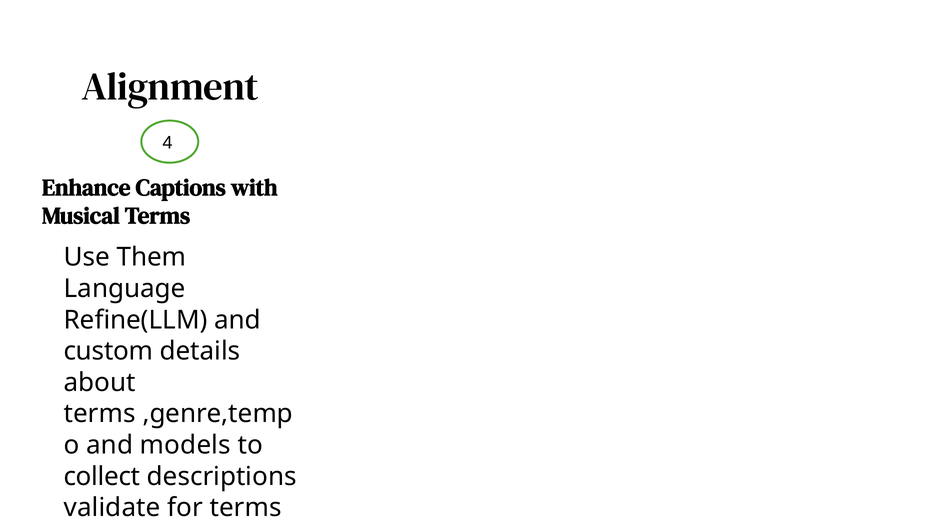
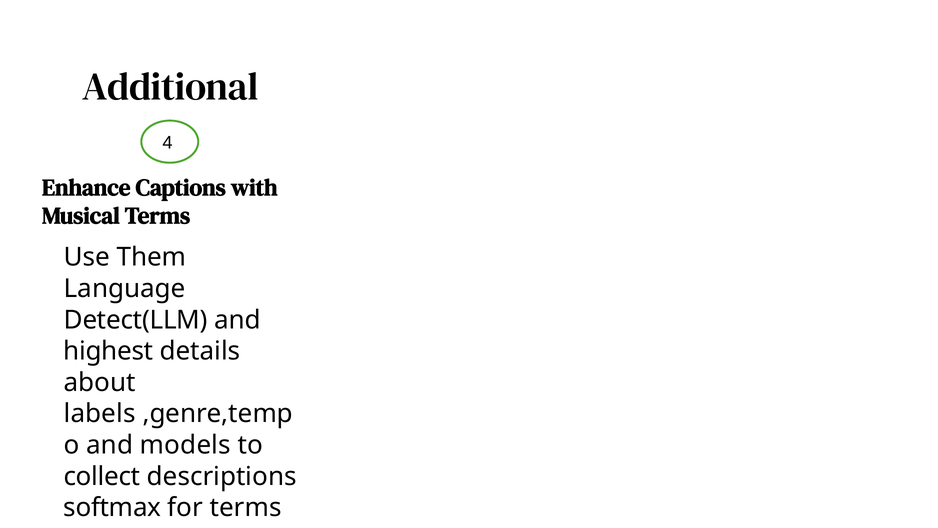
Alignment: Alignment -> Additional (170, 87)
Refine(LLM: Refine(LLM -> Detect(LLM (136, 320)
custom: custom -> highest (108, 351)
terms: terms -> labels (100, 414)
validate: validate -> softmax (112, 507)
